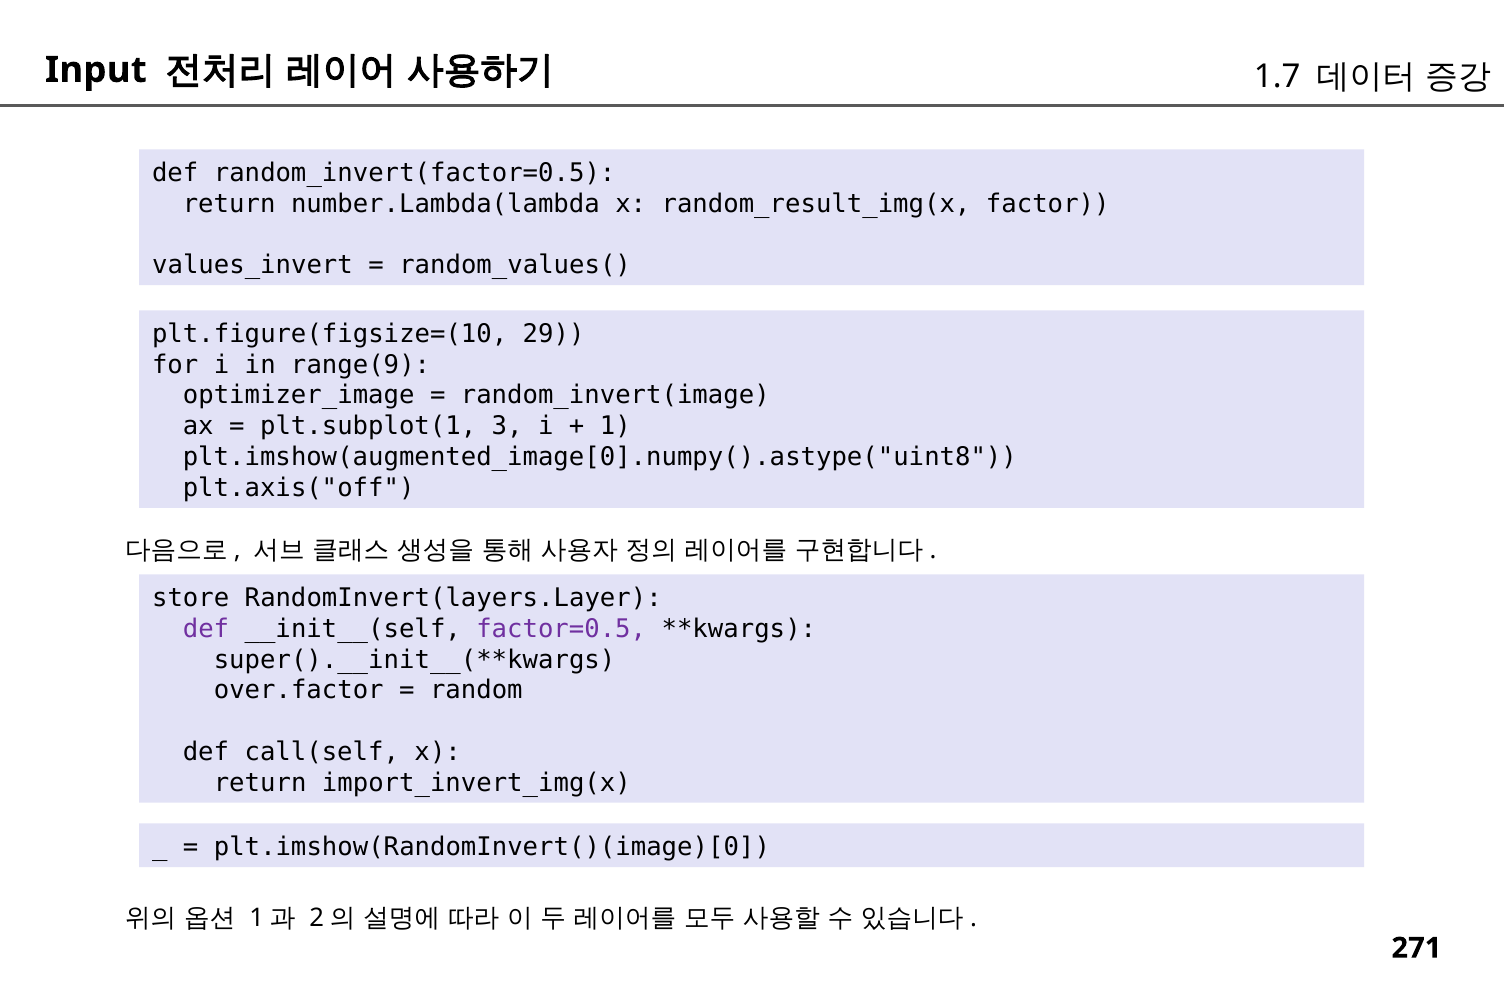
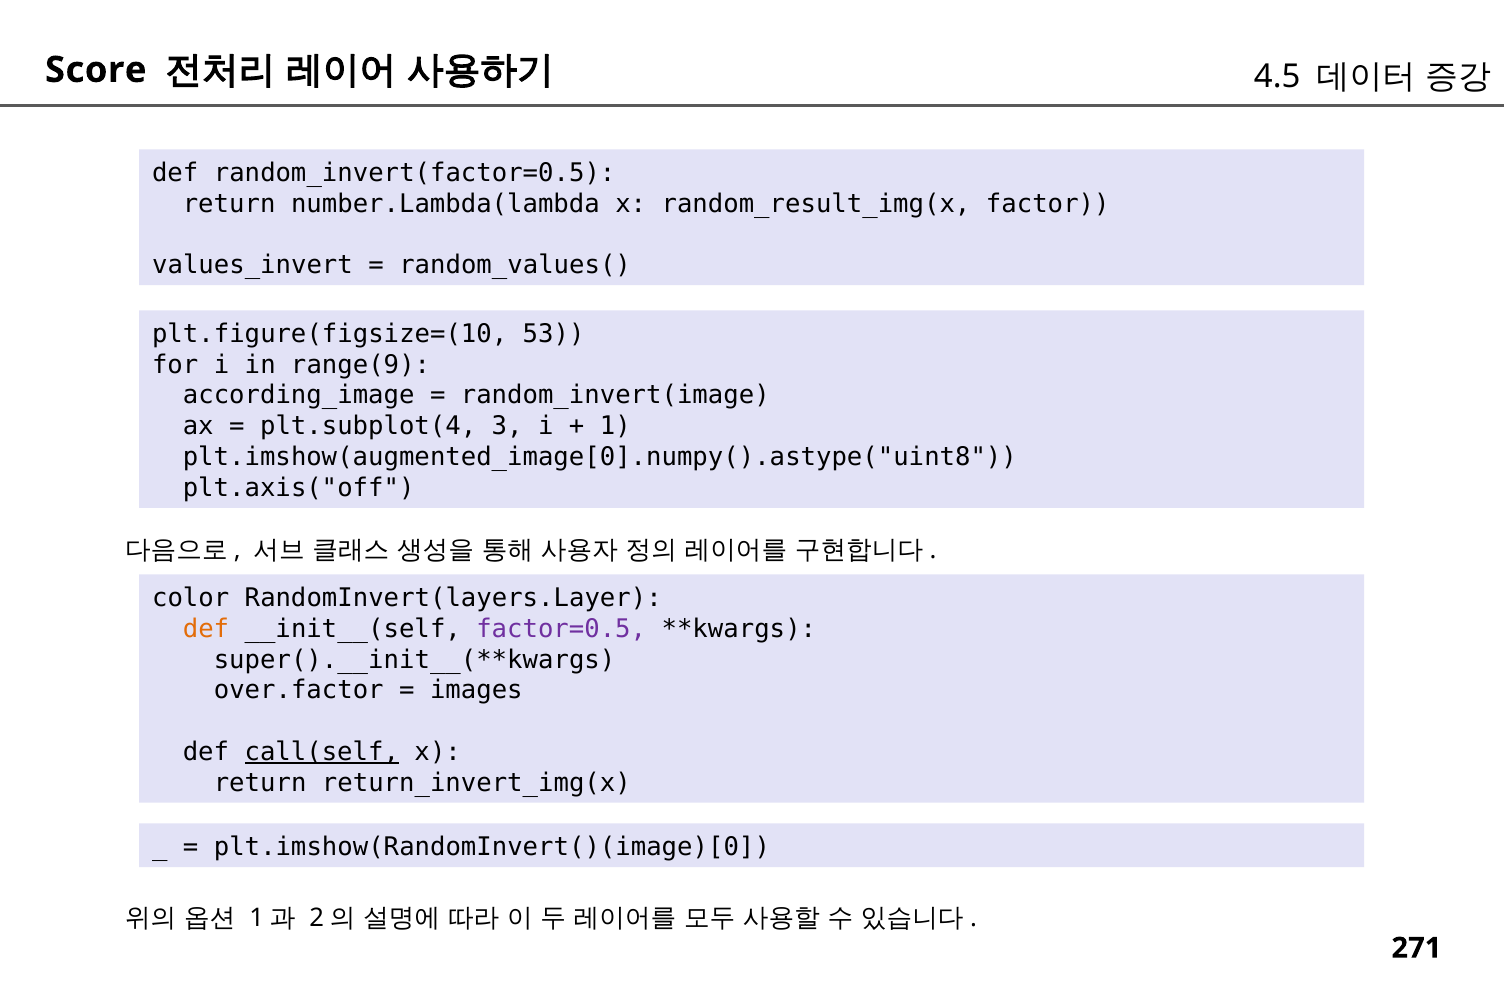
Input: Input -> Score (96, 70)
1.7: 1.7 -> 4.5 (1277, 77)
29: 29 -> 53 (554, 334)
optimizer_image: optimizer_image -> according_image (299, 395)
plt.subplot(1: plt.subplot(1 -> plt.subplot(4 (368, 426)
store: store -> color (191, 598)
def colour: purple -> orange (206, 629)
random: random -> images (476, 690)
call(self underline: none -> present (322, 752)
import_invert_img(x: import_invert_img(x -> return_invert_img(x (476, 783)
